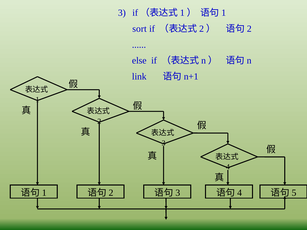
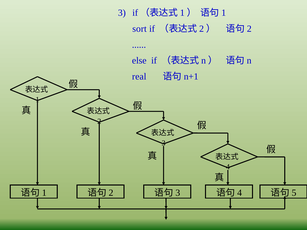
link: link -> real (139, 77)
